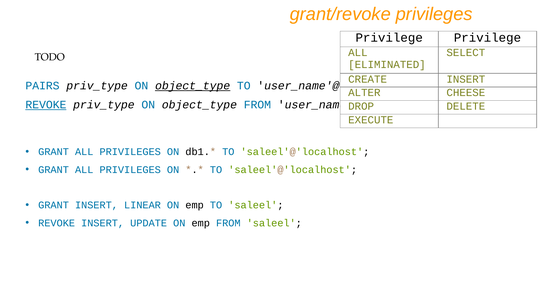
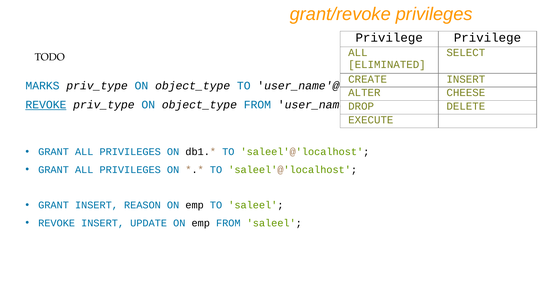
PAIRS: PAIRS -> MARKS (43, 86)
object_type underline: present -> none (193, 86)
LINEAR: LINEAR -> REASON (142, 205)
